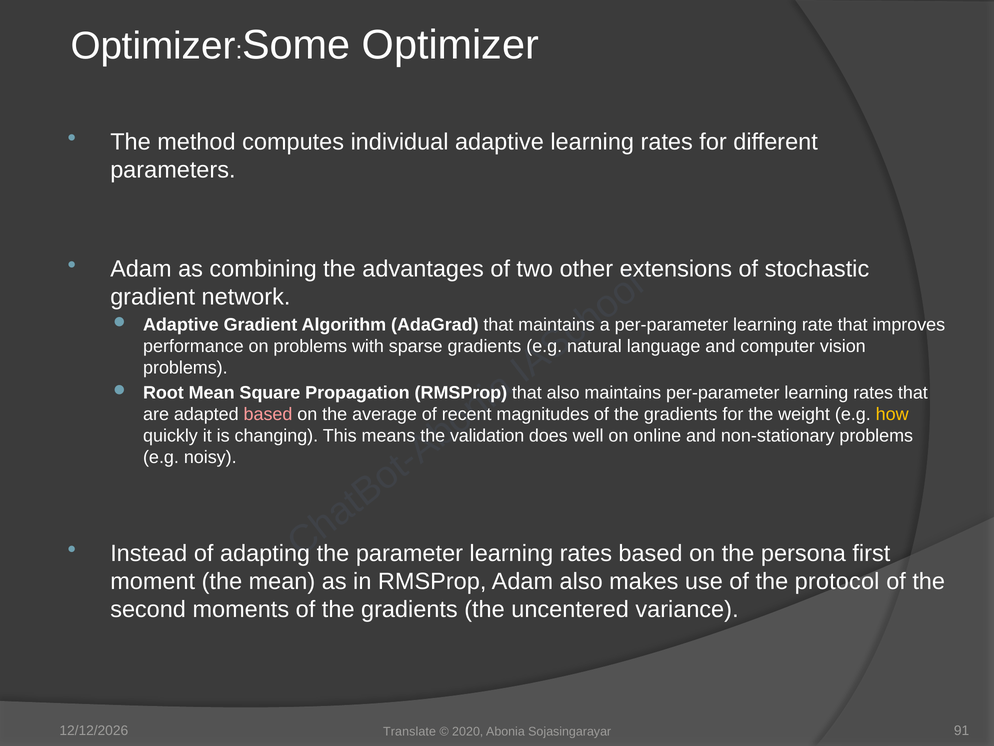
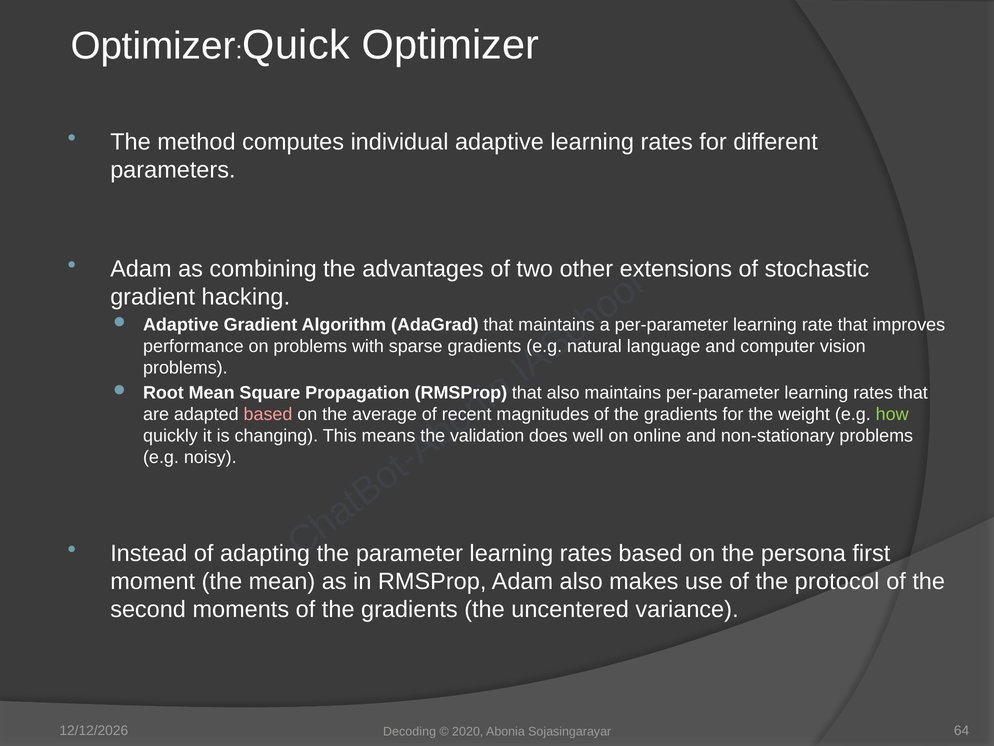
Some: Some -> Quick (296, 45)
network: network -> hacking (246, 297)
how colour: yellow -> light green (892, 414)
Translate: Translate -> Decoding (410, 731)
91: 91 -> 64 (962, 730)
